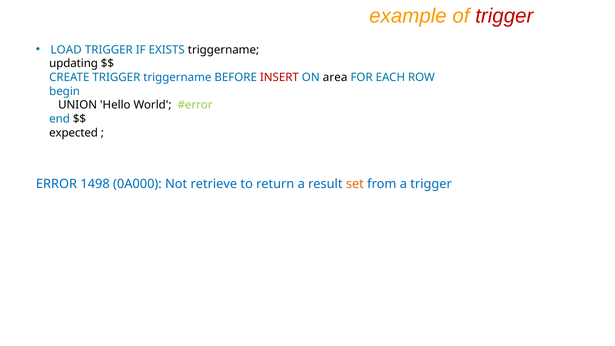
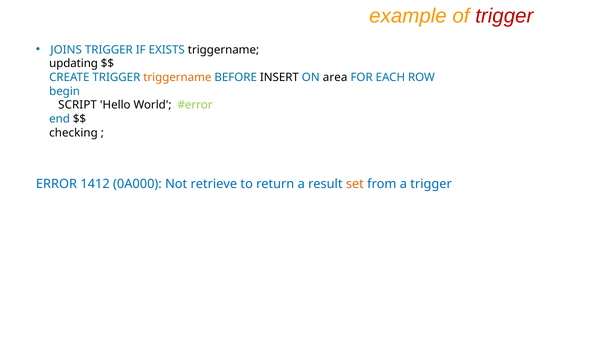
LOAD: LOAD -> JOINS (66, 50)
triggername colour: blue -> orange (177, 77)
INSERT colour: red -> black (279, 77)
UNION: UNION -> SCRIPT (78, 105)
expected: expected -> checking (73, 133)
1498: 1498 -> 1412 (95, 184)
